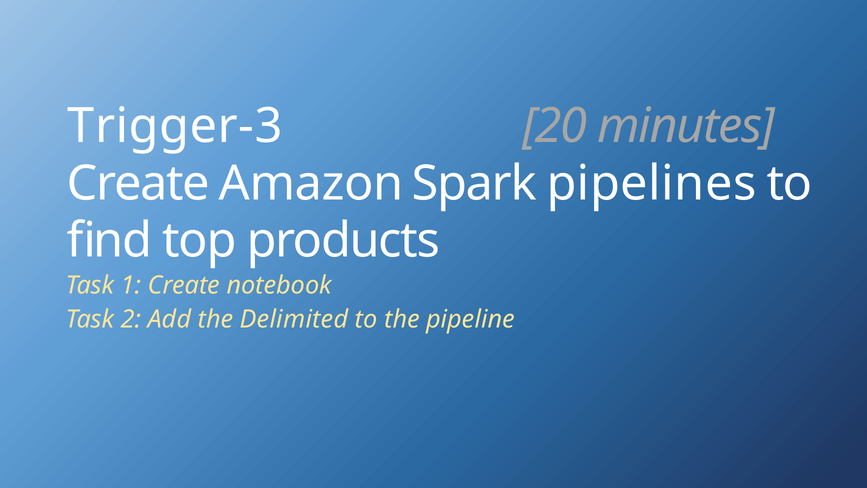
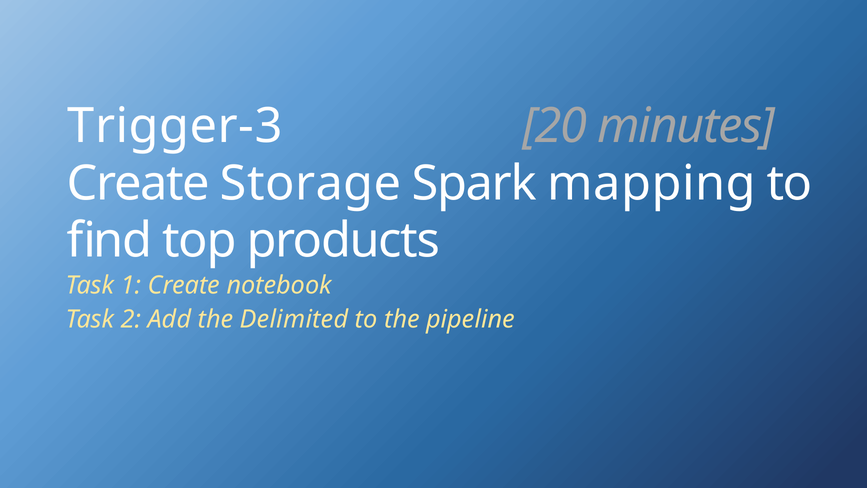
Amazon: Amazon -> Storage (311, 184)
pipelines: pipelines -> mapping (651, 184)
